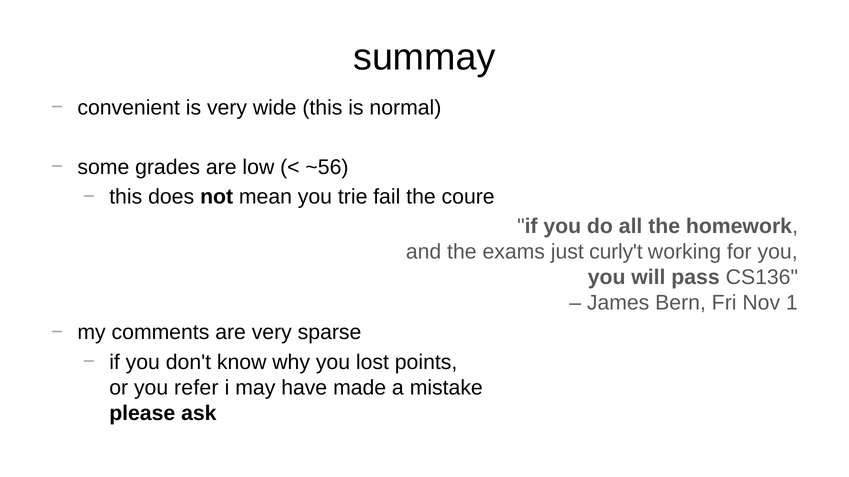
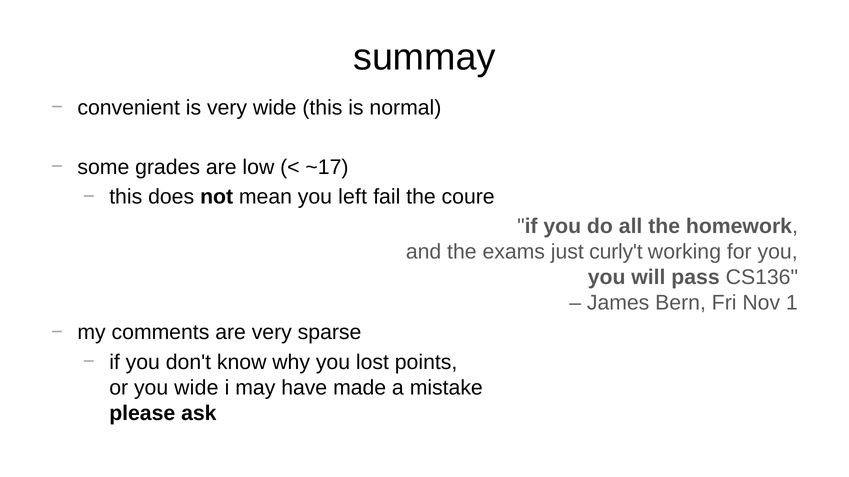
~56: ~56 -> ~17 (327, 167)
trie: trie -> left (353, 197)
you refer: refer -> wide (196, 388)
